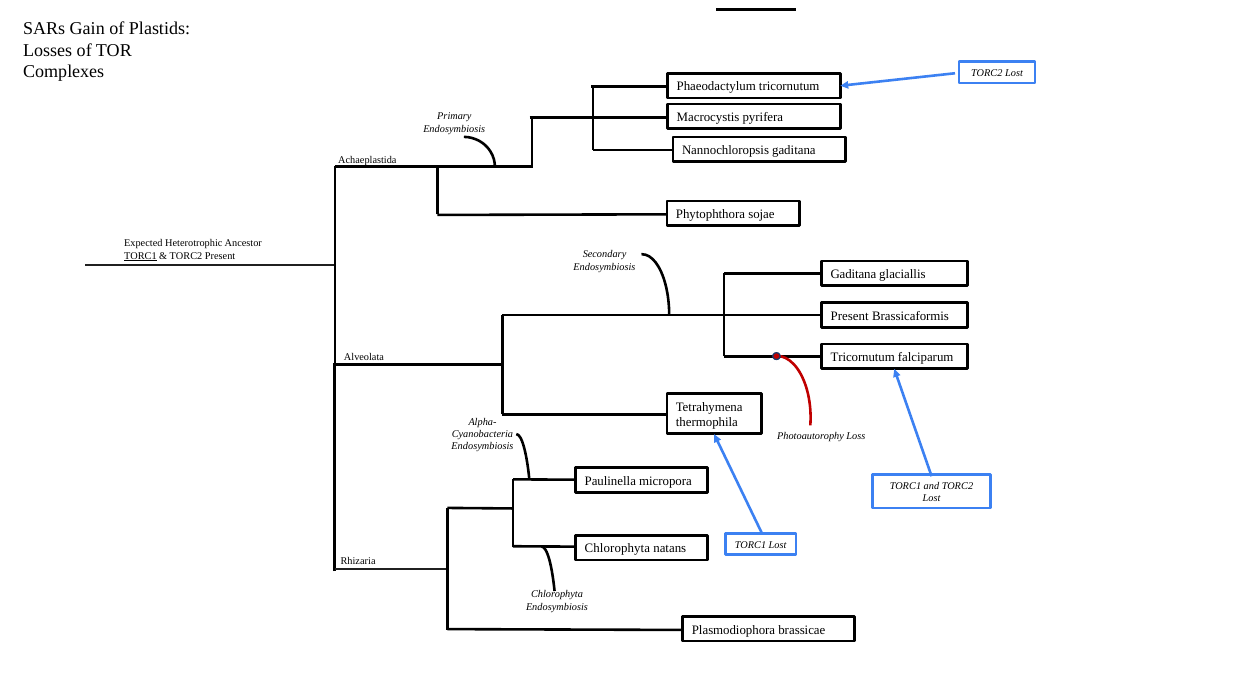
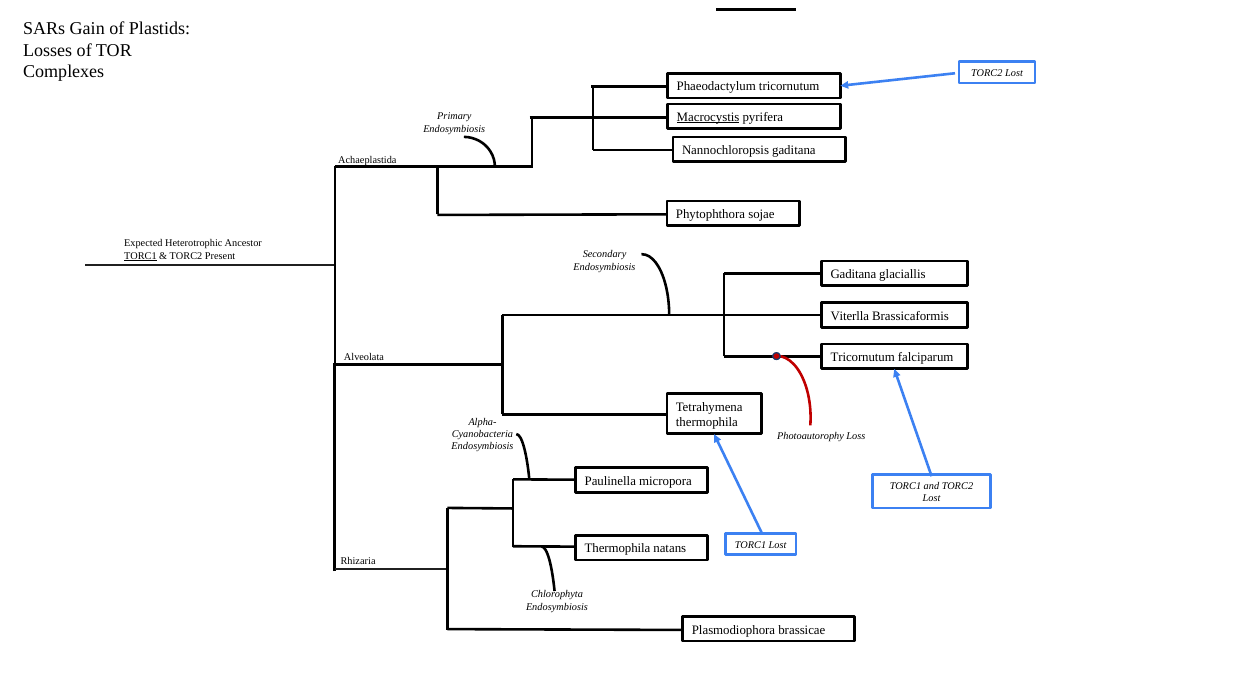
Macrocystis underline: none -> present (708, 117)
Present: Present -> Viterlla (850, 316)
Chlorophyta: Chlorophyta -> Thermophila (617, 549)
